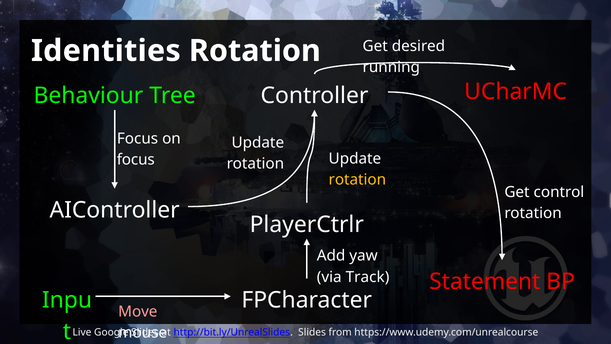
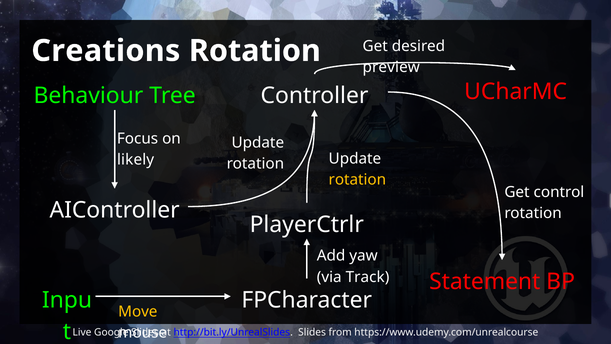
Identities: Identities -> Creations (106, 51)
running: running -> preview (391, 67)
focus: focus -> likely (136, 160)
Move colour: pink -> yellow (138, 311)
